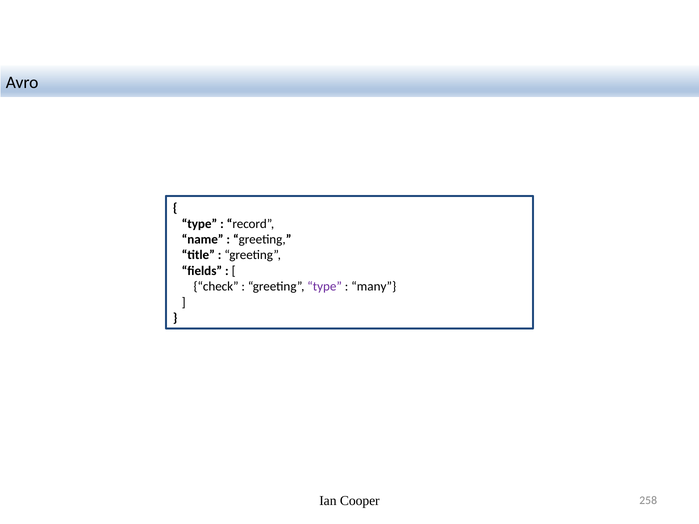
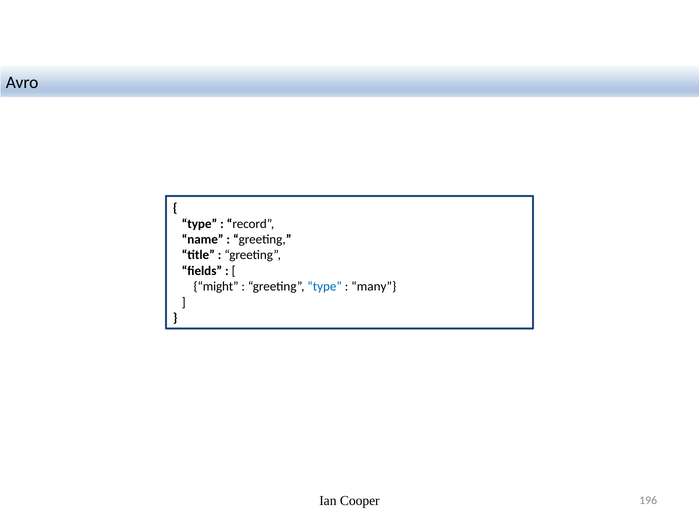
check: check -> might (216, 287)
type colour: purple -> blue (325, 287)
258: 258 -> 196 (648, 501)
